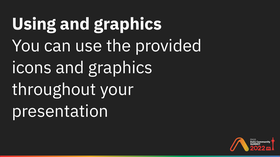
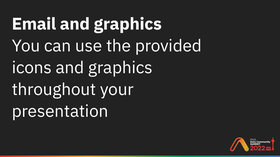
Using: Using -> Email (34, 24)
